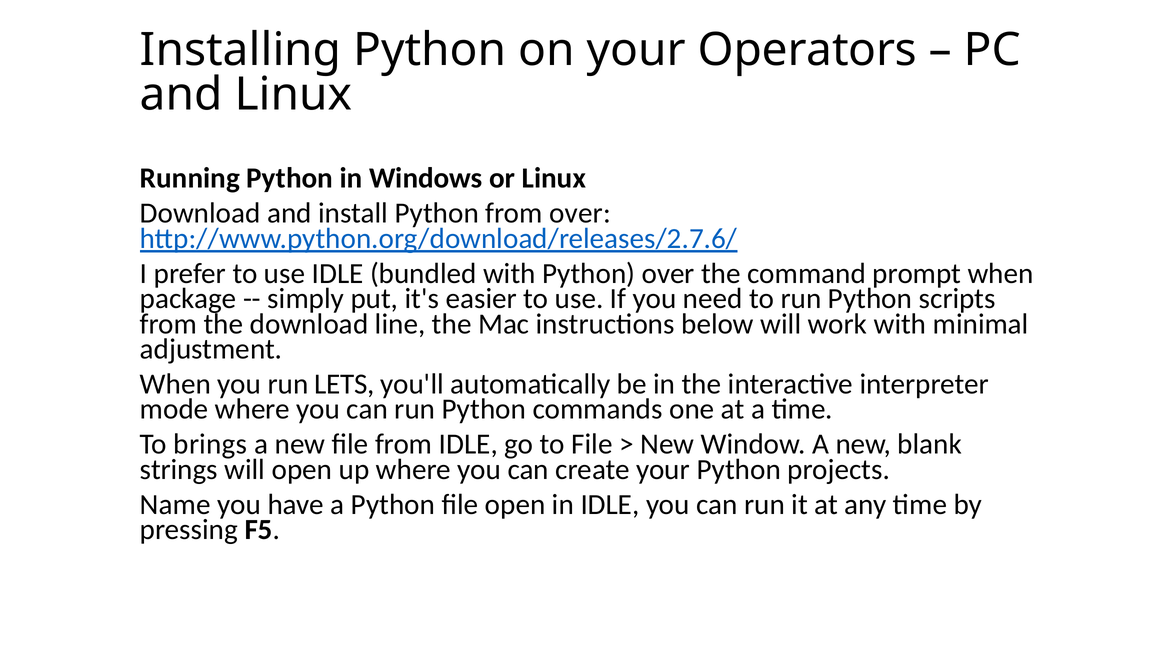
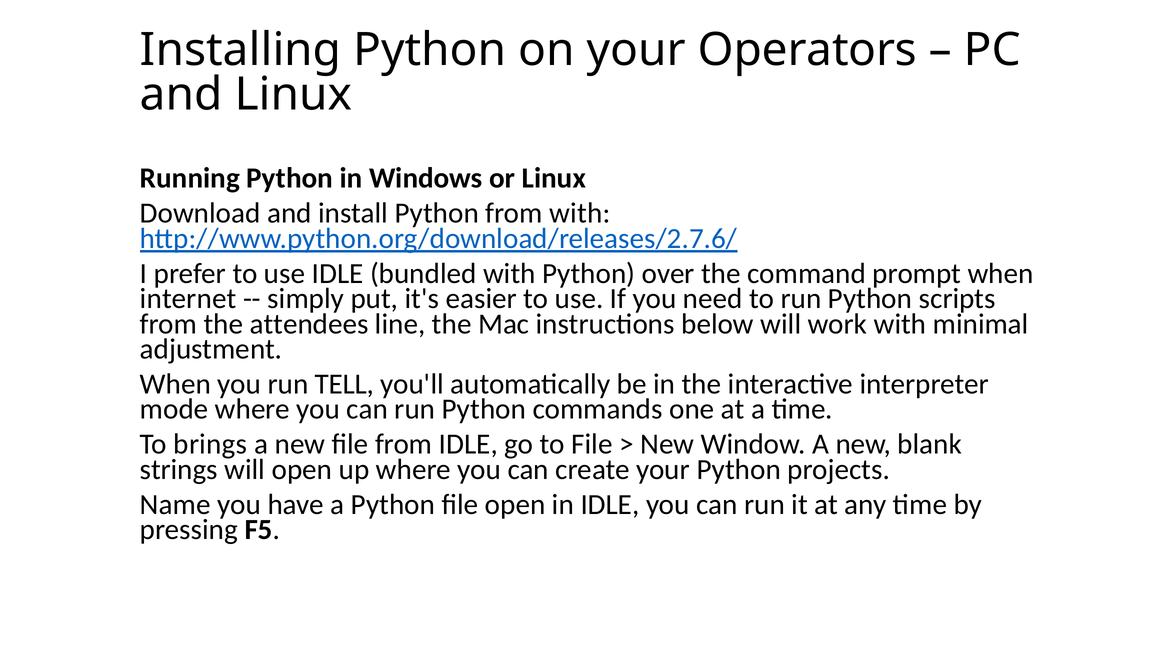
from over: over -> with (580, 213)
package: package -> internet (188, 299)
the download: download -> attendees (309, 324)
LETS: LETS -> TELL (345, 384)
